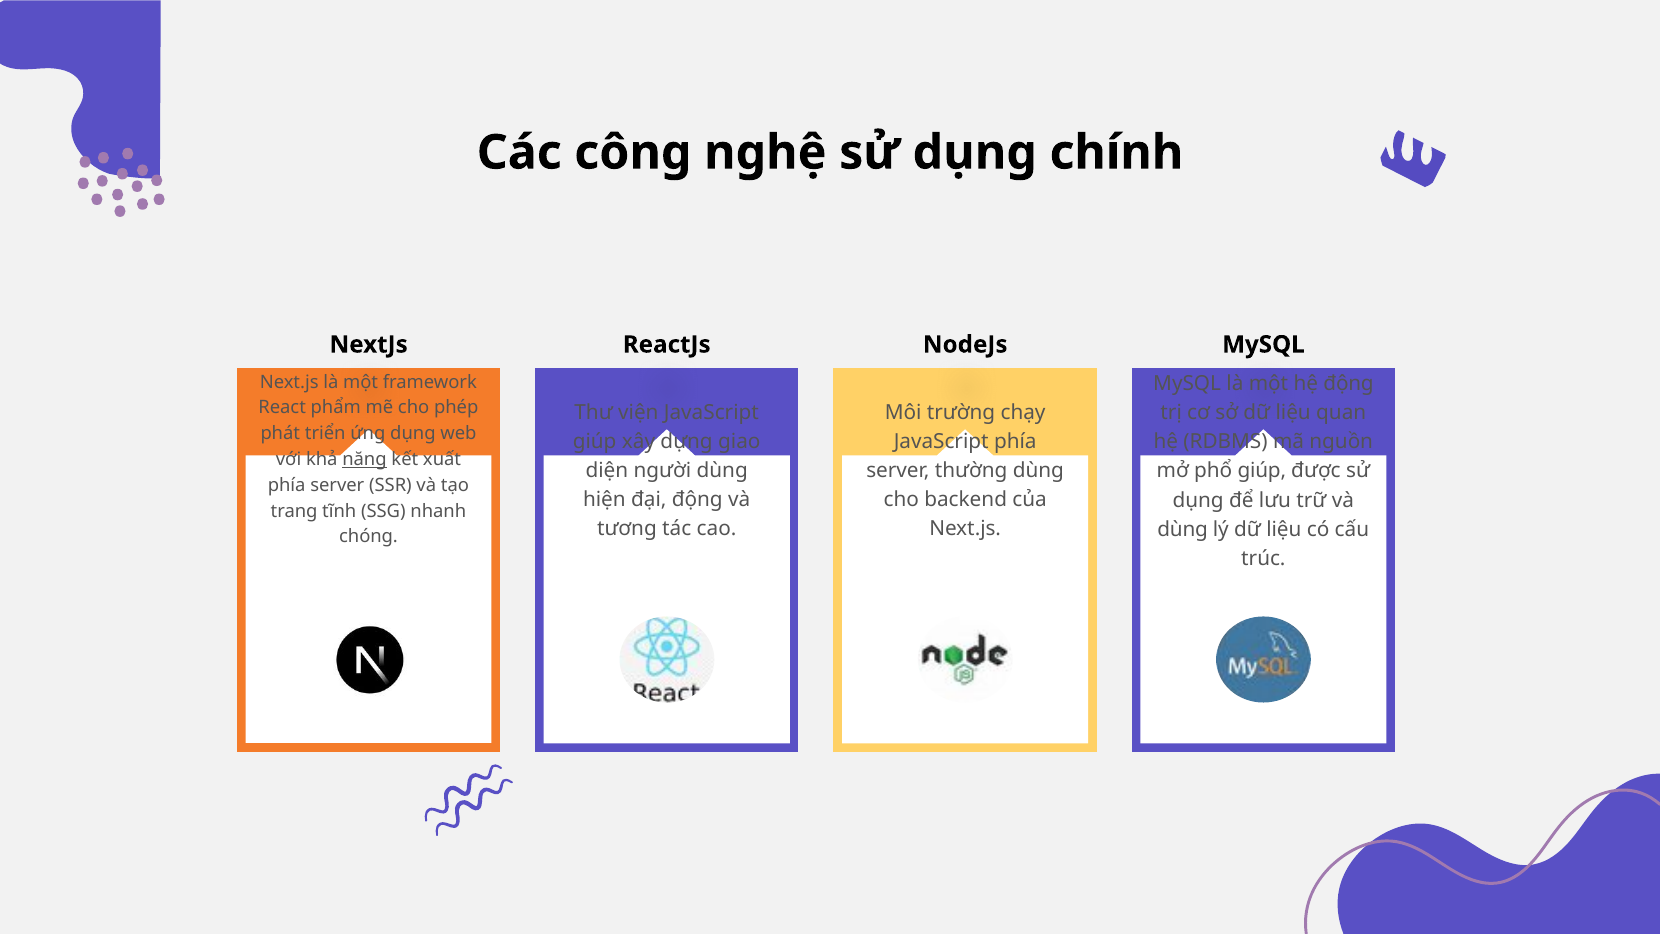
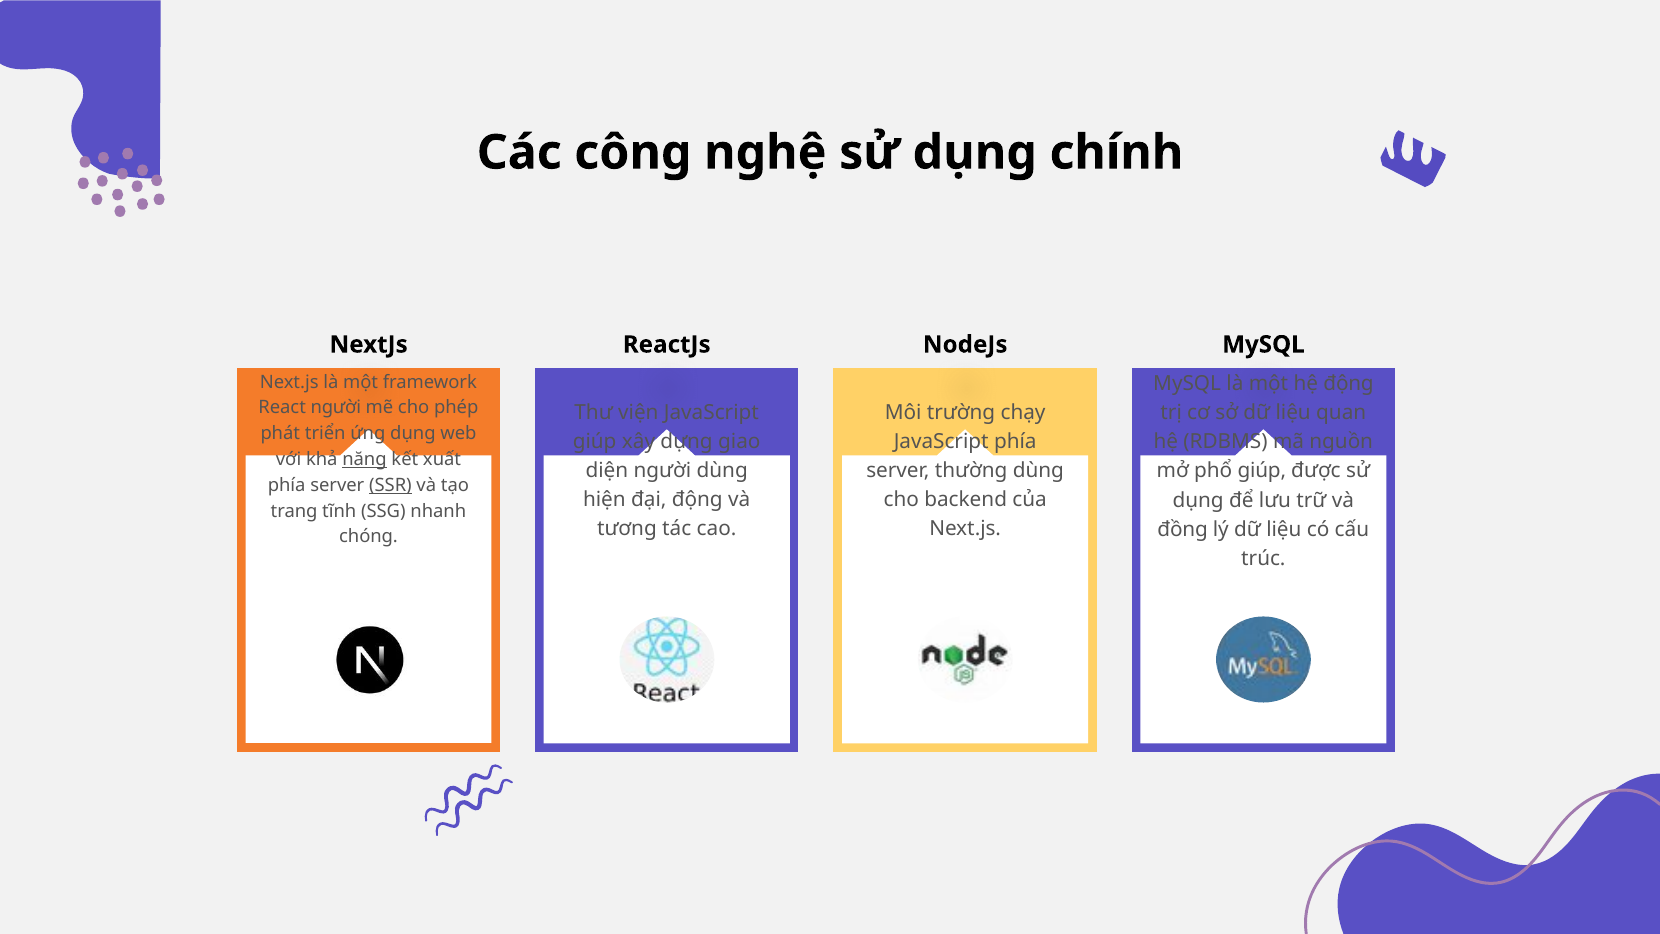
React phẩm: phẩm -> người (336, 408)
SSR underline: none -> present (390, 485)
dùng: dùng -> đồng (1183, 529)
